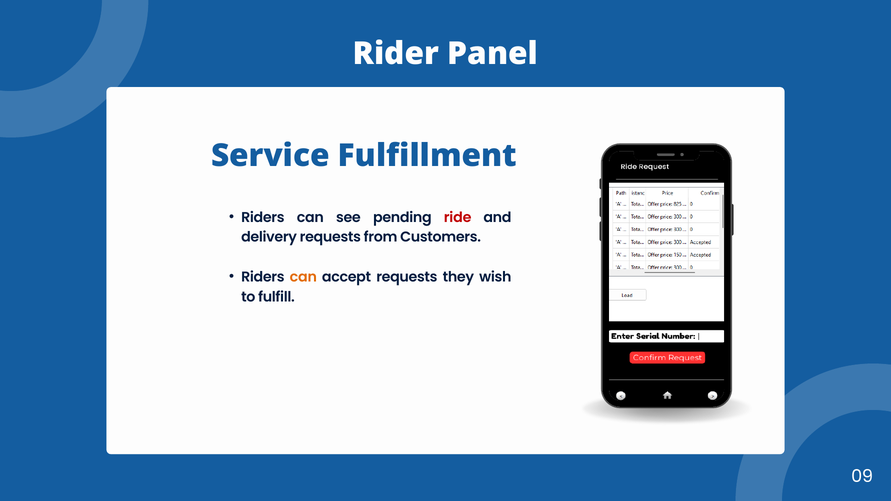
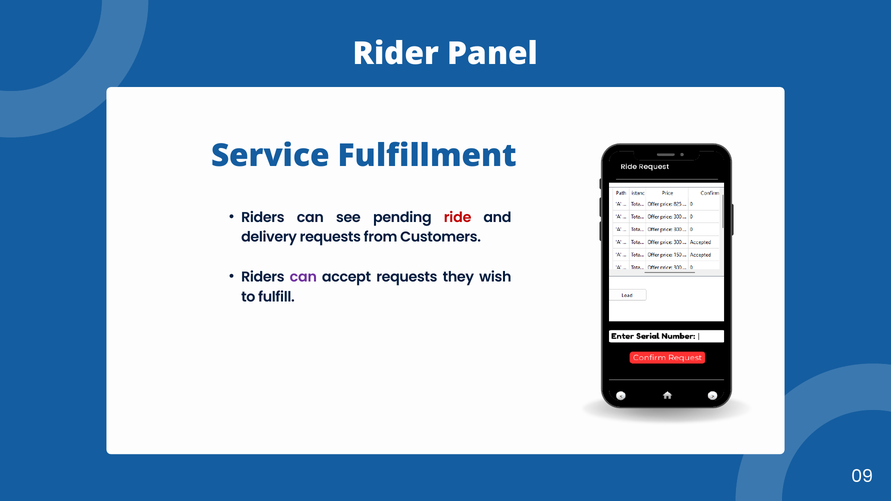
can colour: orange -> purple (303, 277)
